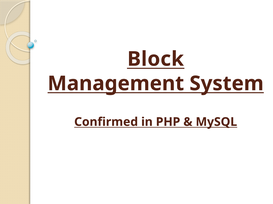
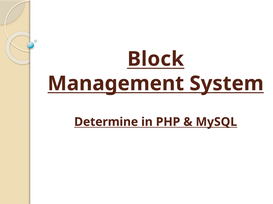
Confirmed: Confirmed -> Determine (106, 122)
